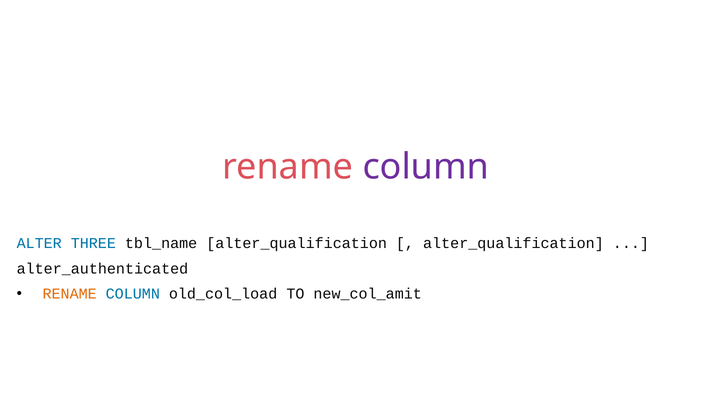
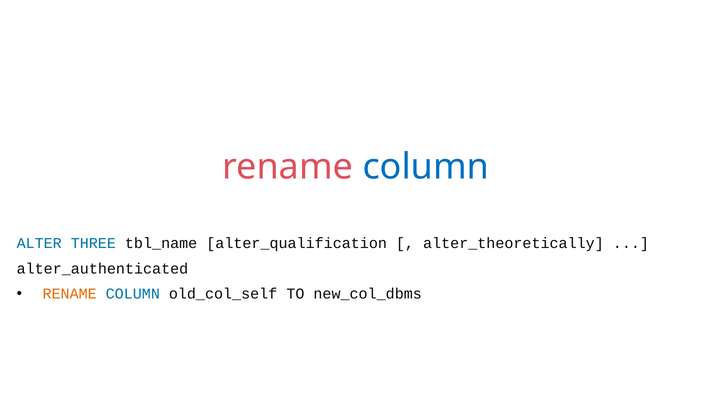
column colour: purple -> blue (426, 166)
alter_qualification: alter_qualification -> alter_theoretically (513, 243)
old_col_load: old_col_load -> old_col_self (223, 294)
new_col_amit: new_col_amit -> new_col_dbms (368, 294)
